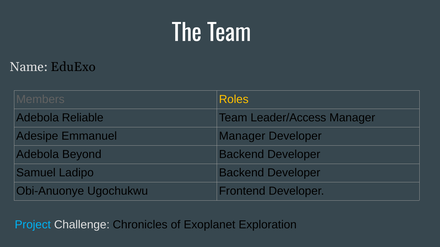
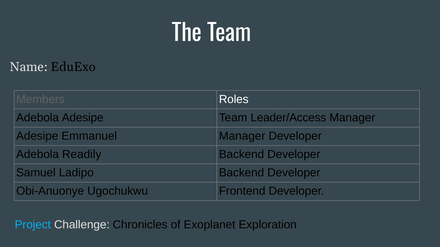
Roles colour: yellow -> white (234, 100)
Adebola Reliable: Reliable -> Adesipe (83, 118)
Beyond: Beyond -> Readily (82, 155)
